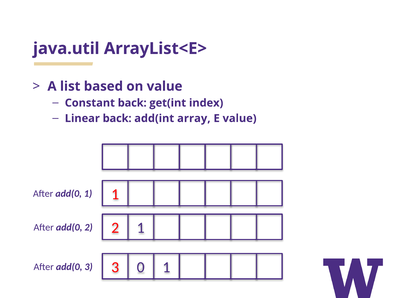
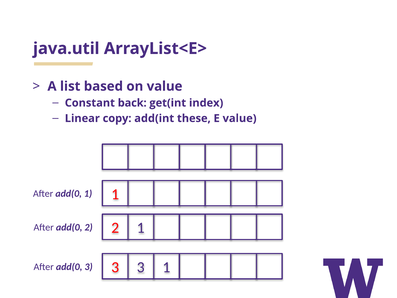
Linear back: back -> copy (117, 118)
array: array -> these (194, 118)
3 0: 0 -> 3 (141, 267)
